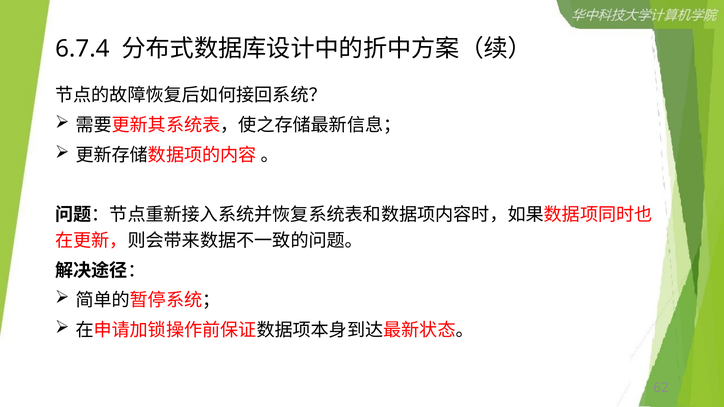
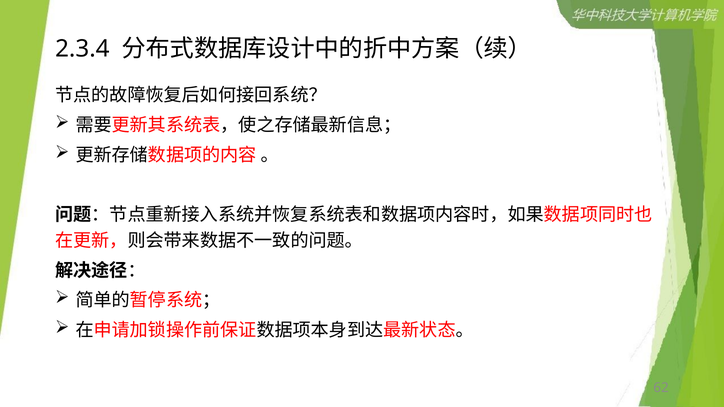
6.7.4: 6.7.4 -> 2.3.4 (82, 49)
